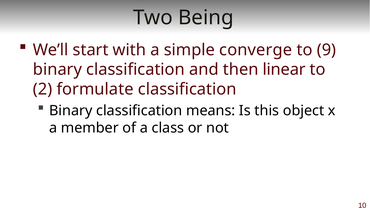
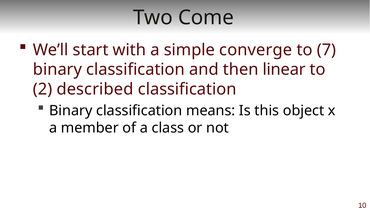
Being: Being -> Come (206, 18)
9: 9 -> 7 (326, 50)
formulate: formulate -> described (95, 89)
